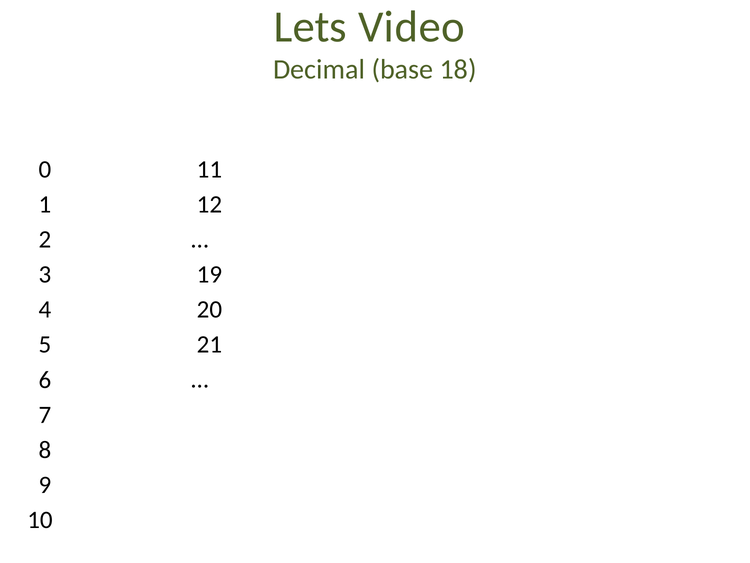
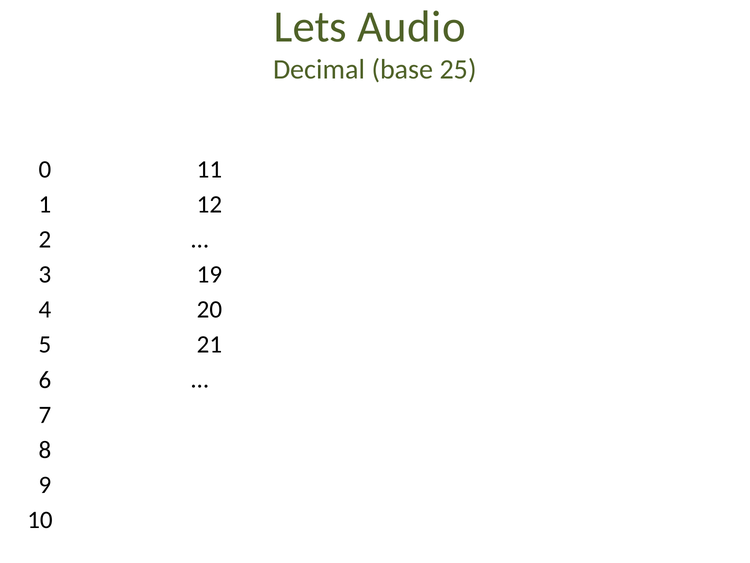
Video: Video -> Audio (411, 27)
18: 18 -> 25 (458, 69)
